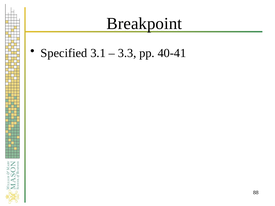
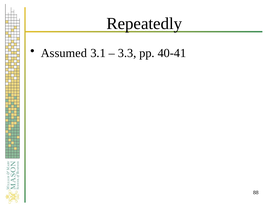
Breakpoint: Breakpoint -> Repeatedly (144, 24)
Specified: Specified -> Assumed (64, 53)
